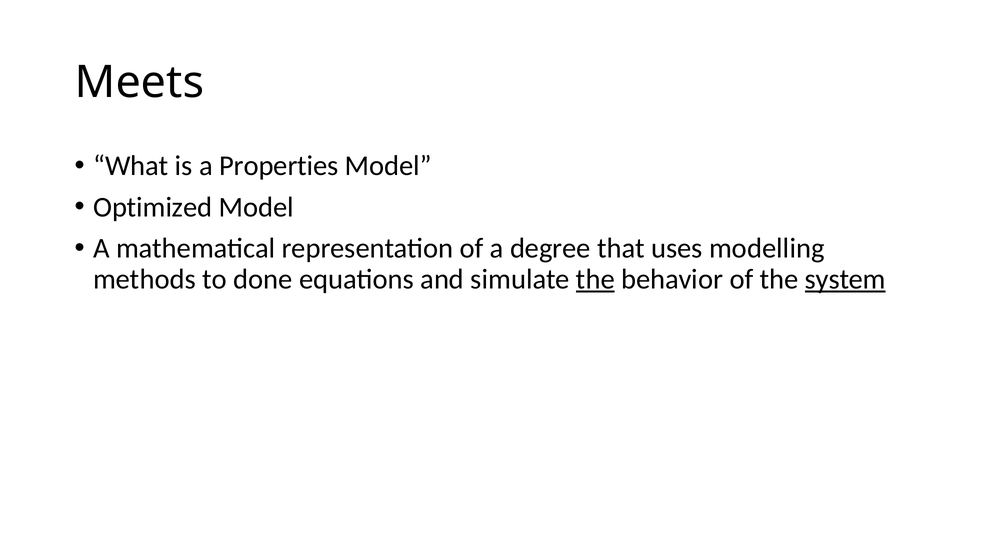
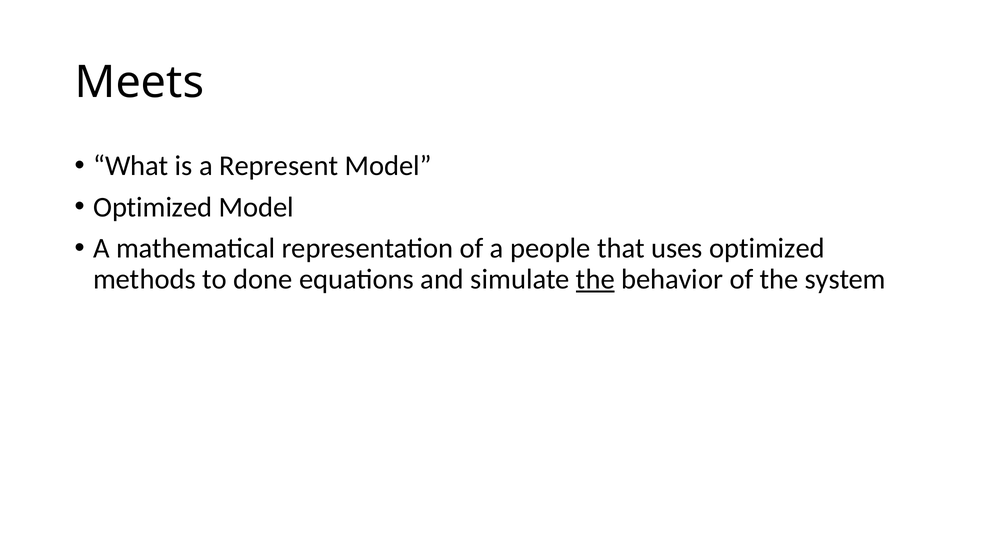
Properties: Properties -> Represent (279, 166)
degree: degree -> people (550, 248)
uses modelling: modelling -> optimized (767, 248)
system underline: present -> none (845, 279)
